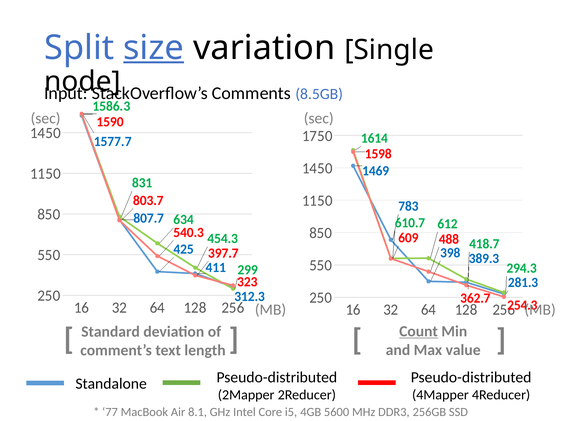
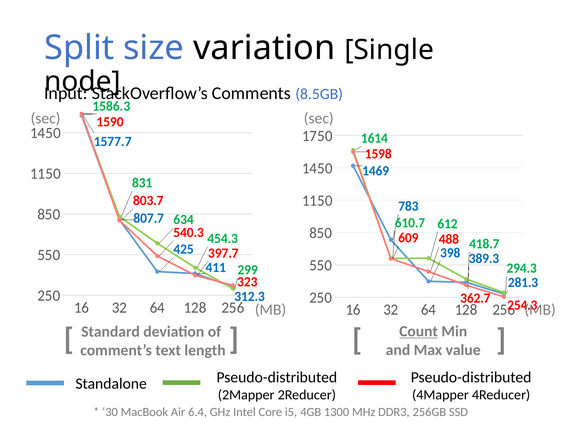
size underline: present -> none (154, 48)
77: 77 -> 30 (110, 412)
8.1: 8.1 -> 6.4 (198, 412)
5600: 5600 -> 1300 (337, 412)
